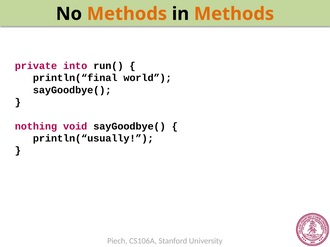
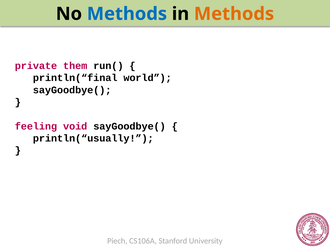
Methods colour: orange -> blue (127, 14)
into: into -> them (75, 66)
nothing: nothing -> feeling (36, 126)
